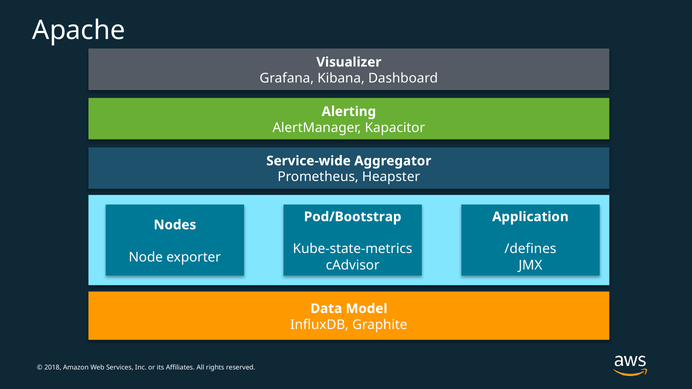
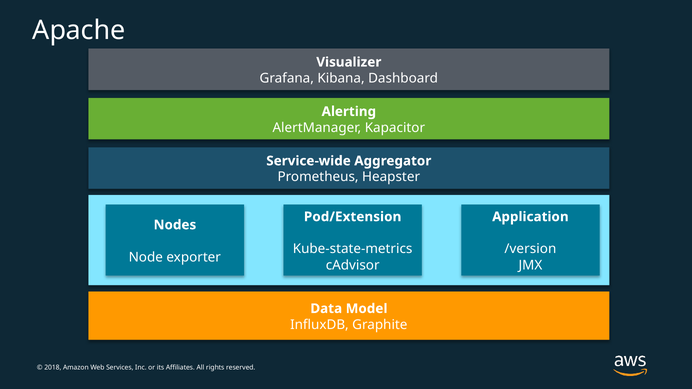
Pod/Bootstrap: Pod/Bootstrap -> Pod/Extension (353, 217)
/defines: /defines -> /version (530, 249)
